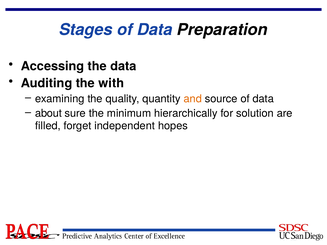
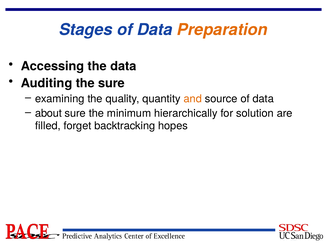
Preparation colour: black -> orange (222, 30)
the with: with -> sure (111, 83)
independent: independent -> backtracking (125, 126)
